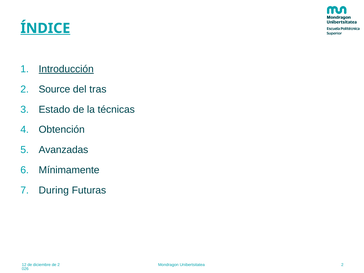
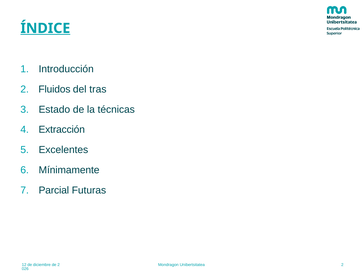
Introducción underline: present -> none (66, 69)
Source: Source -> Fluidos (54, 89)
Obtención: Obtención -> Extracción (62, 130)
Avanzadas: Avanzadas -> Excelentes (63, 150)
During: During -> Parcial (54, 190)
